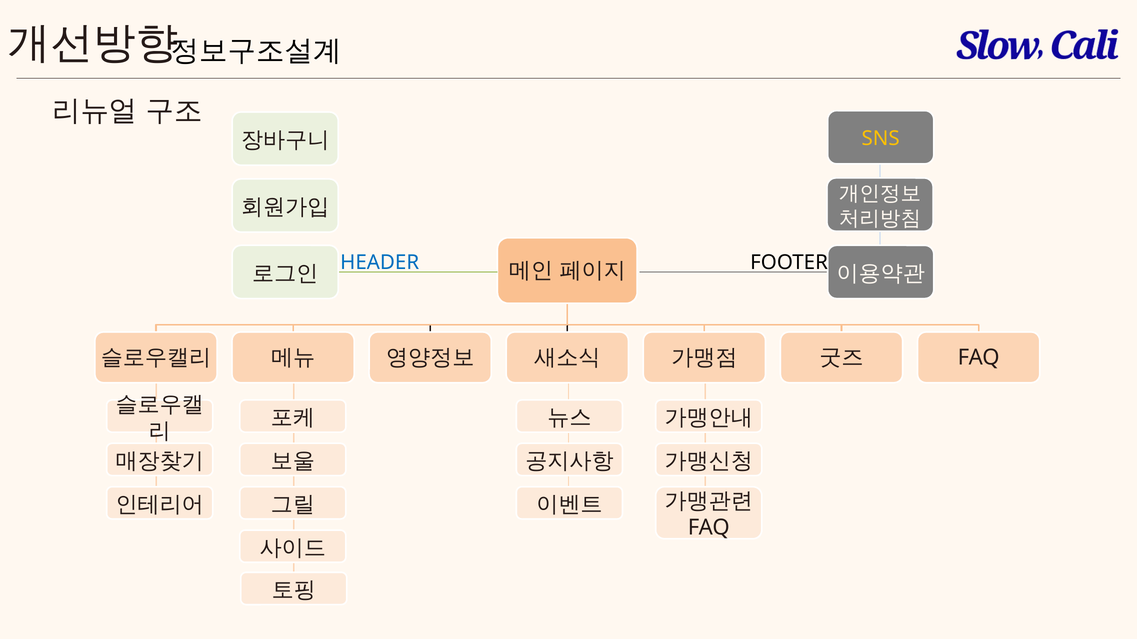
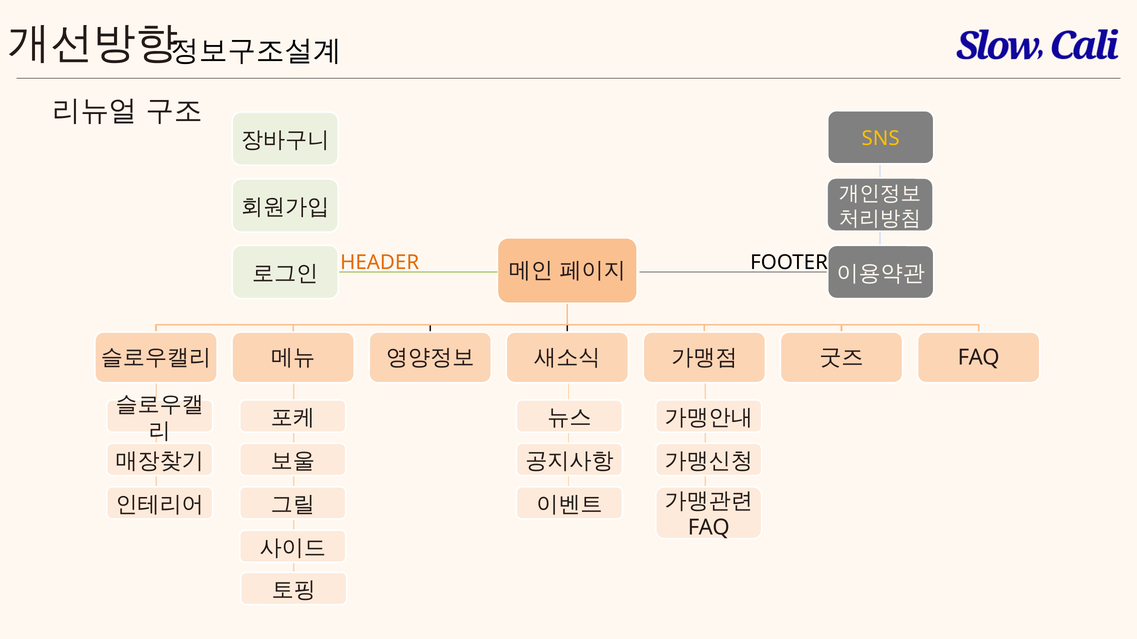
HEADER colour: blue -> orange (380, 263)
